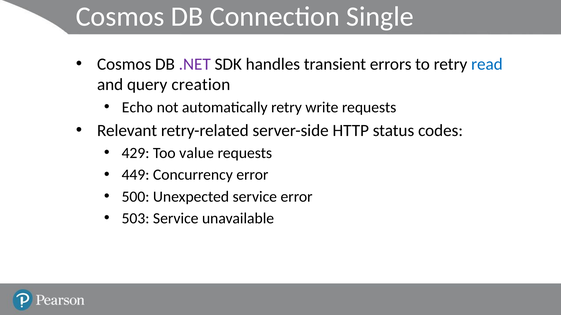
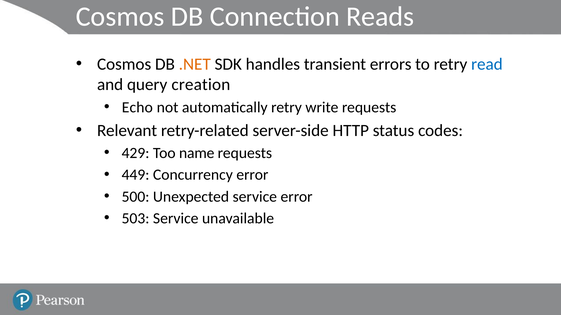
Single: Single -> Reads (380, 17)
.NET colour: purple -> orange (195, 64)
value: value -> name (197, 153)
